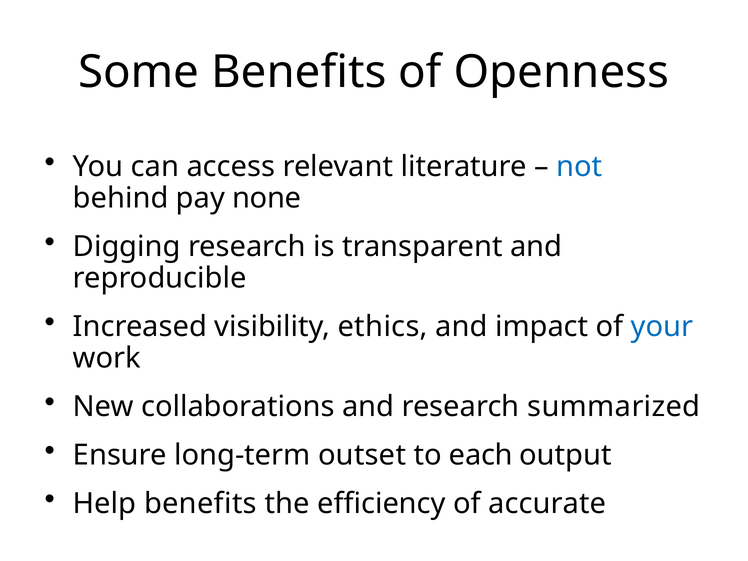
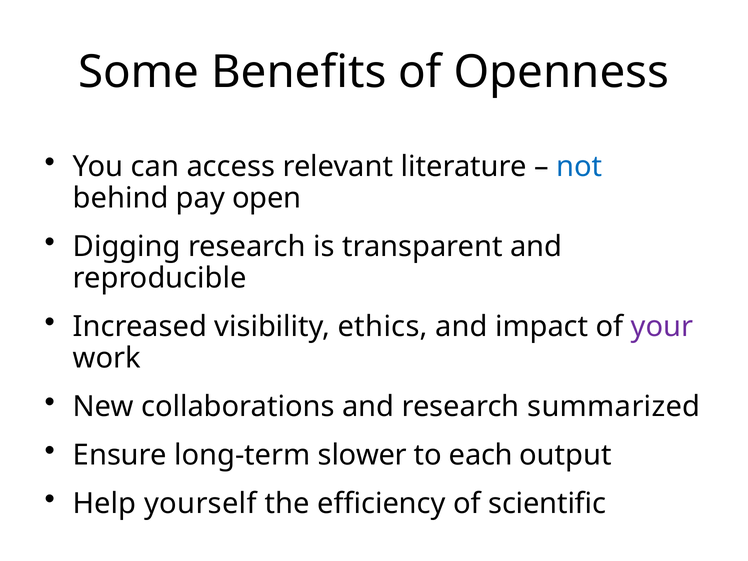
none: none -> open (267, 198)
your colour: blue -> purple (662, 327)
outset: outset -> slower (362, 455)
Help benefits: benefits -> yourself (200, 504)
accurate: accurate -> scientific (547, 504)
